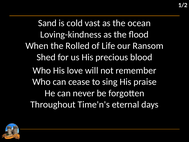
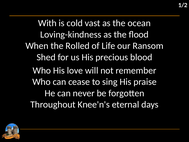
Sand: Sand -> With (47, 23)
Time'n's: Time'n's -> Knee'n's (94, 104)
